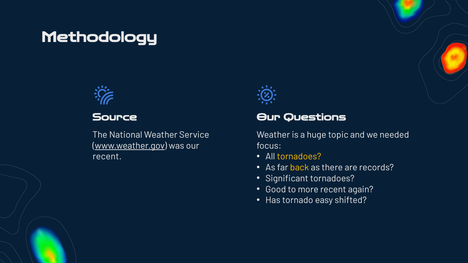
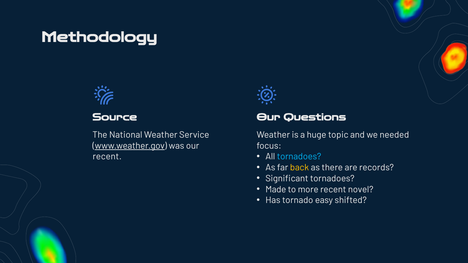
tornadoes colour: yellow -> light blue (299, 157)
Good: Good -> Made (276, 190)
again: again -> novel (361, 190)
